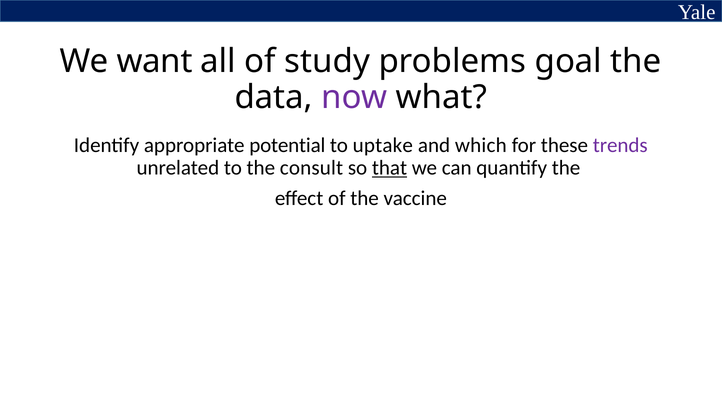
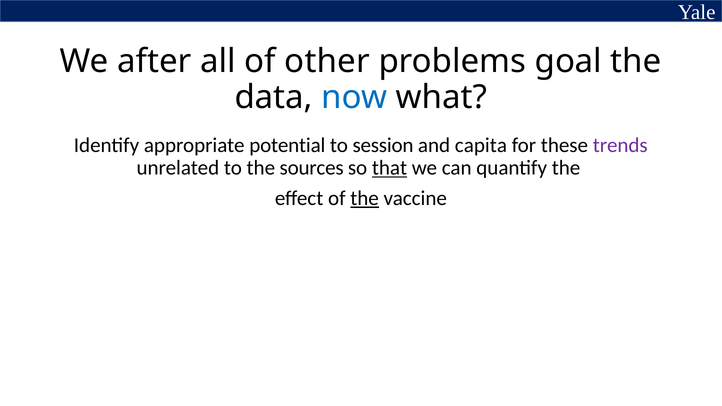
want: want -> after (154, 62)
study: study -> other (327, 62)
now colour: purple -> blue (354, 97)
uptake: uptake -> session (383, 145)
which: which -> capita (481, 145)
consult: consult -> sources (312, 168)
the underline: none -> present (365, 198)
